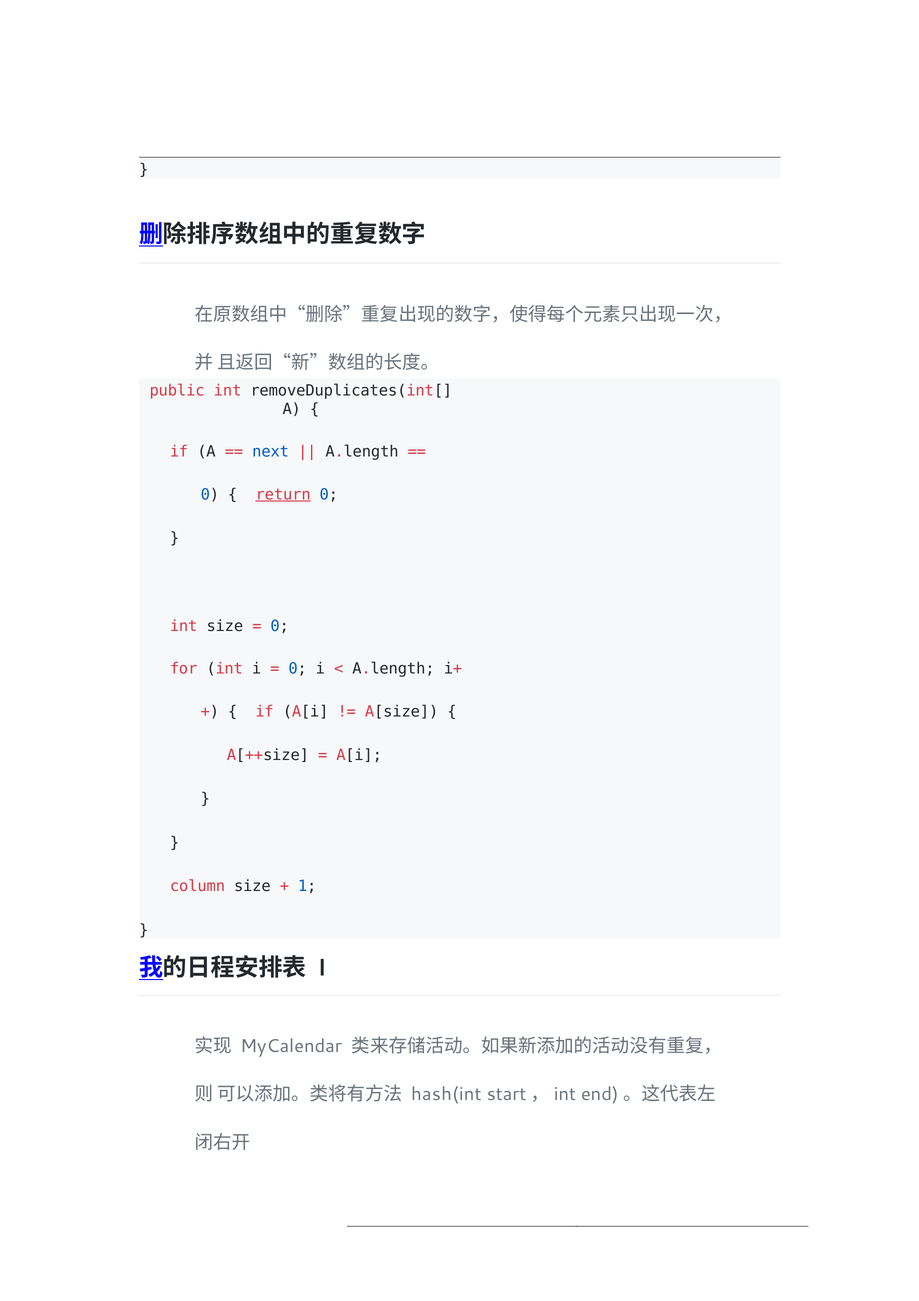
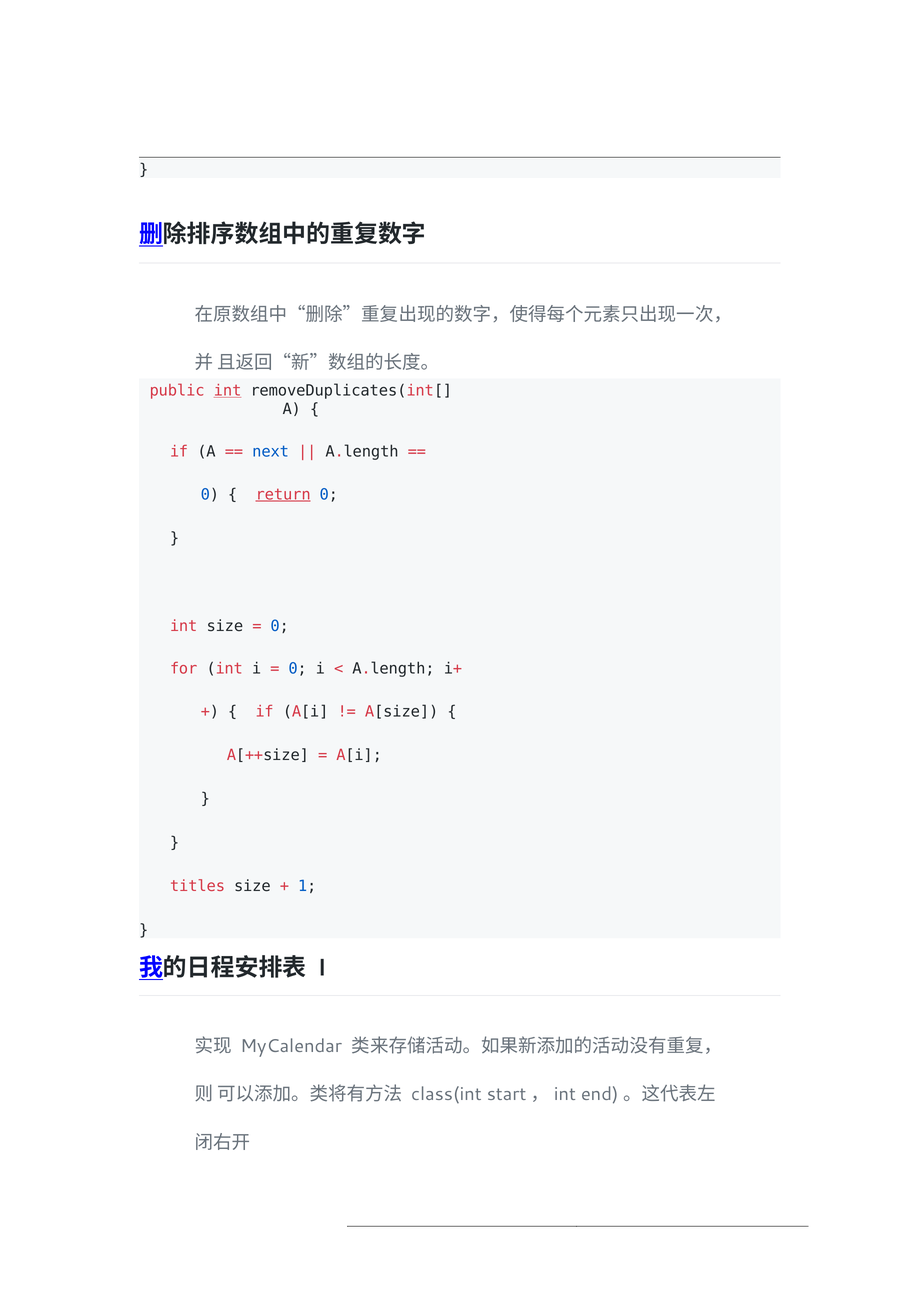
int underline: none -> present (228, 390)
column: column -> titles (197, 886)
hash(int: hash(int -> class(int (446, 1094)
